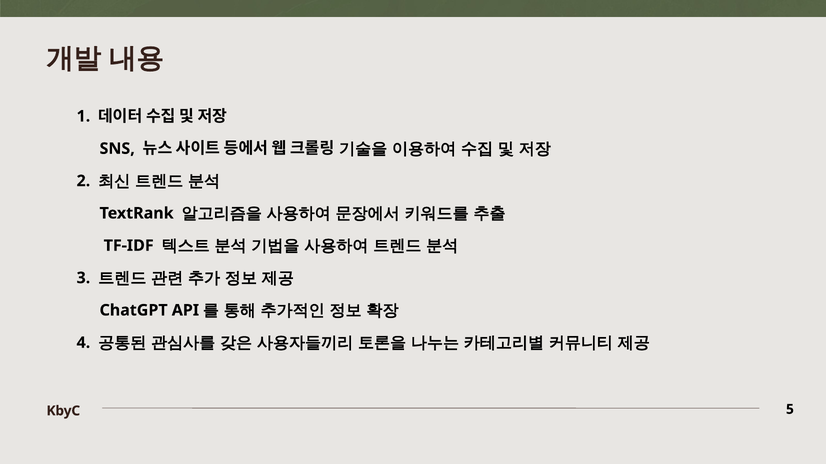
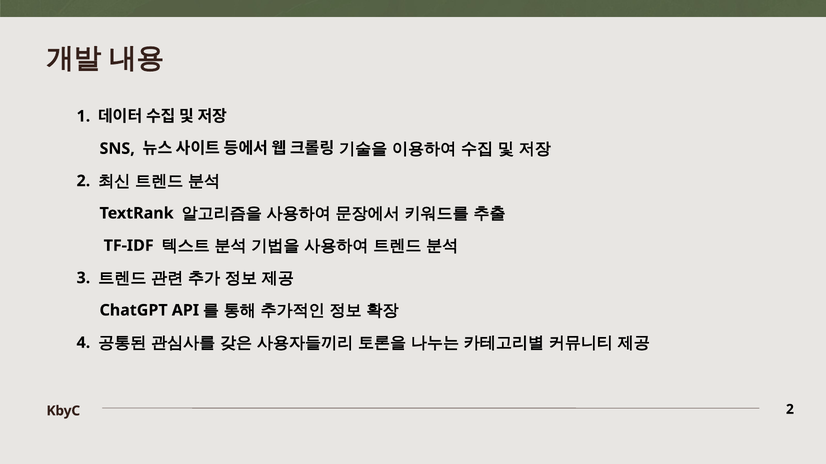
KbyC 5: 5 -> 2 (790, 410)
